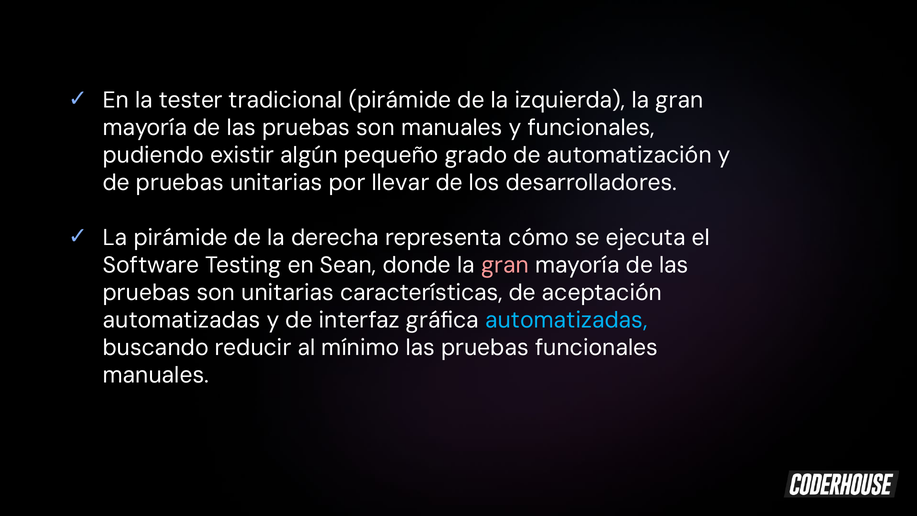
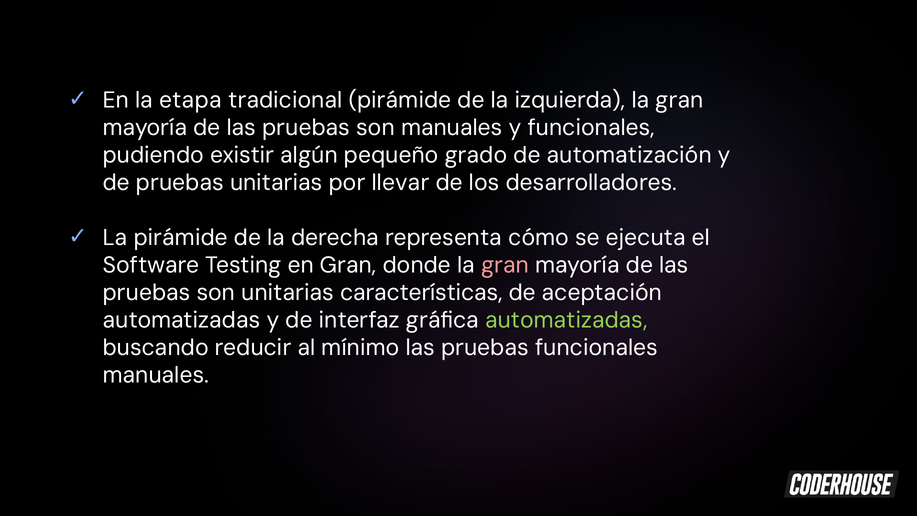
tester: tester -> etapa (191, 100)
en Sean: Sean -> Gran (348, 265)
automatizadas colour: light blue -> light green (566, 320)
